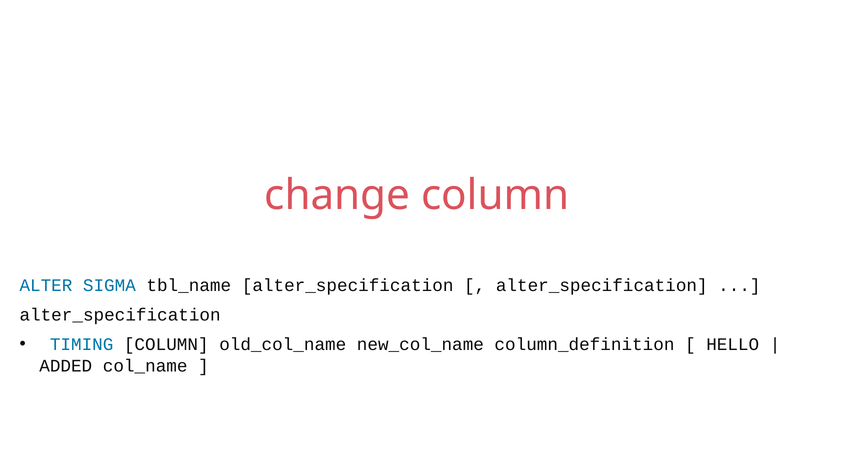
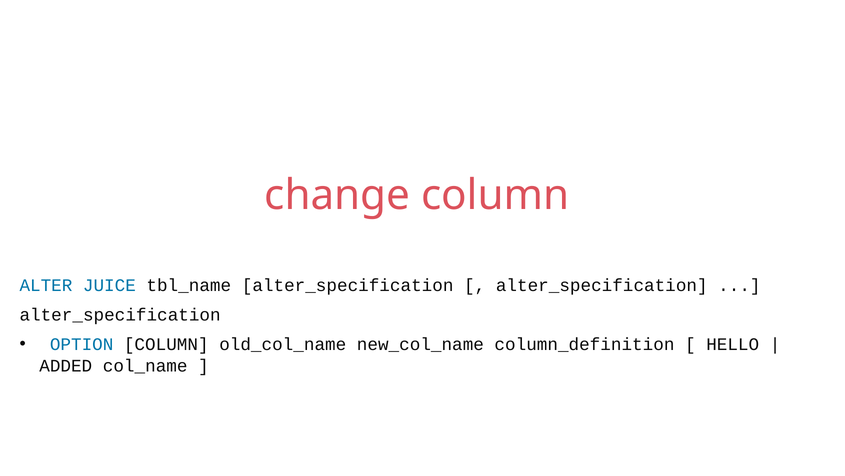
SIGMA: SIGMA -> JUICE (109, 285)
TIMING: TIMING -> OPTION (82, 344)
